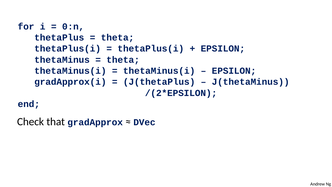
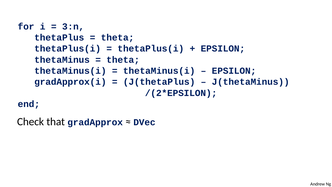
0:n: 0:n -> 3:n (73, 26)
